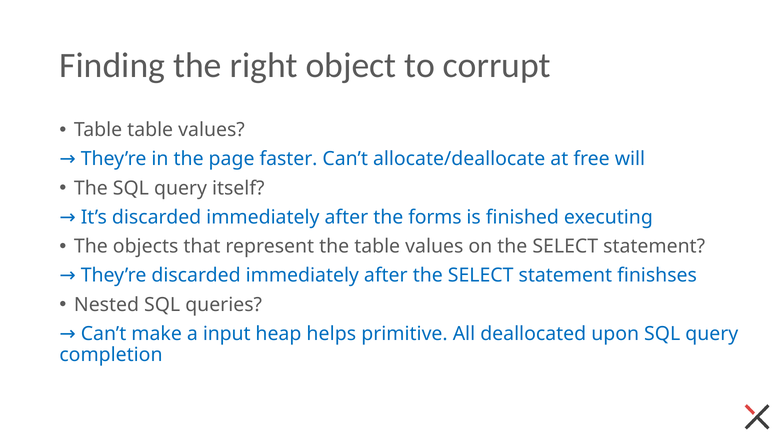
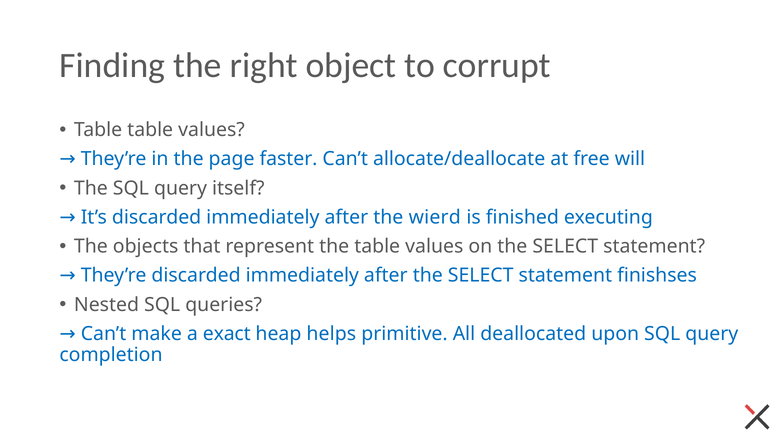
forms: forms -> wierd (435, 217)
input: input -> exact (227, 334)
